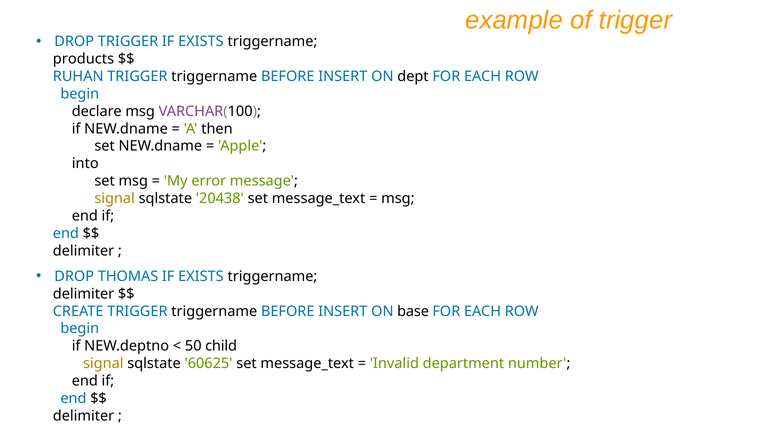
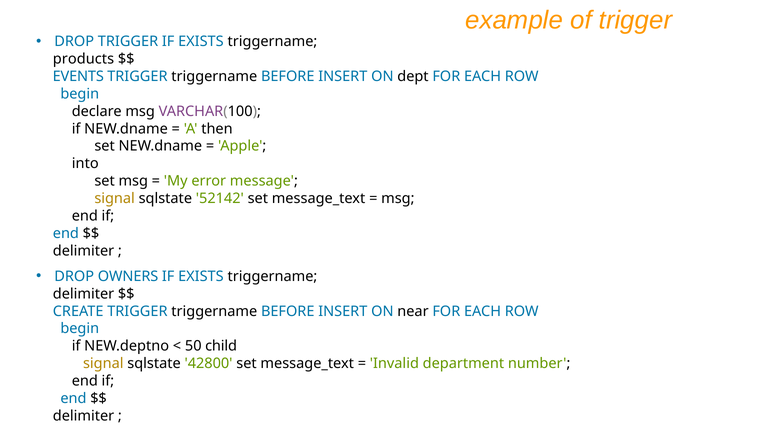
RUHAN: RUHAN -> EVENTS (78, 76)
20438: 20438 -> 52142 (220, 198)
THOMAS: THOMAS -> OWNERS (128, 276)
base: base -> near (413, 311)
60625: 60625 -> 42800 (209, 363)
